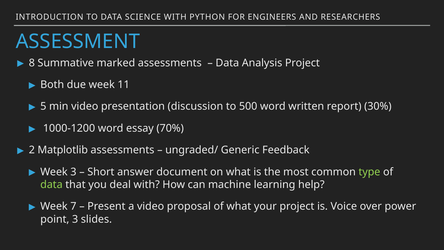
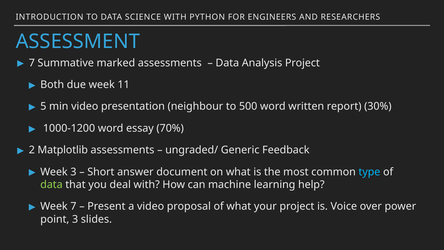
8: 8 -> 7 (32, 63)
discussion: discussion -> neighbour (195, 106)
type colour: light green -> light blue (369, 172)
